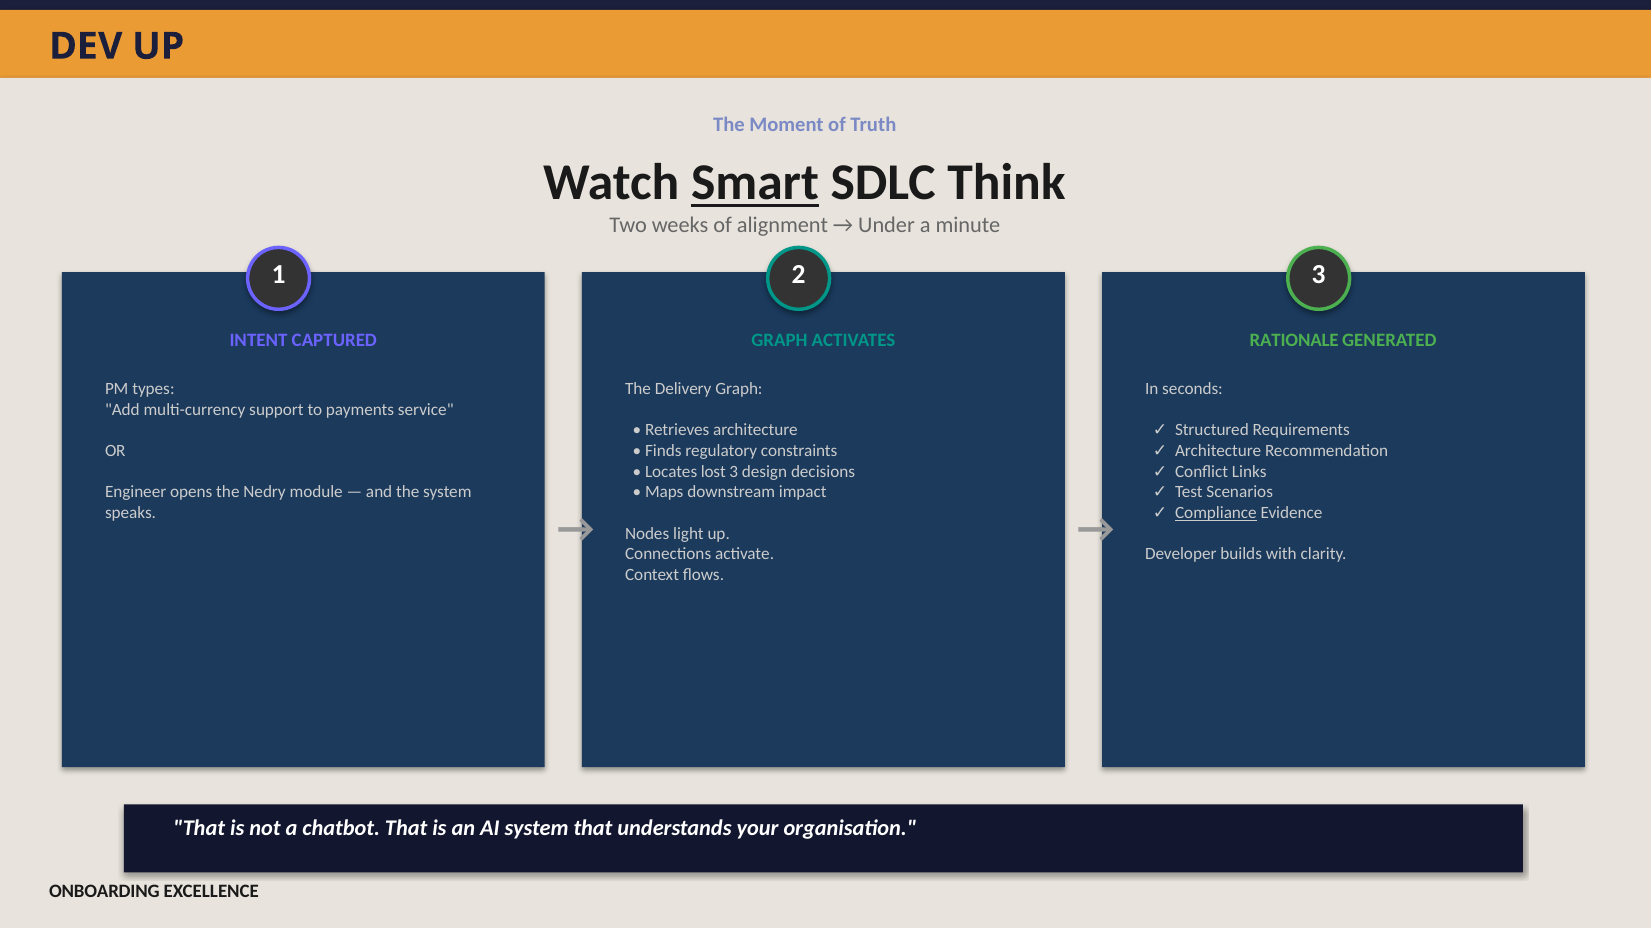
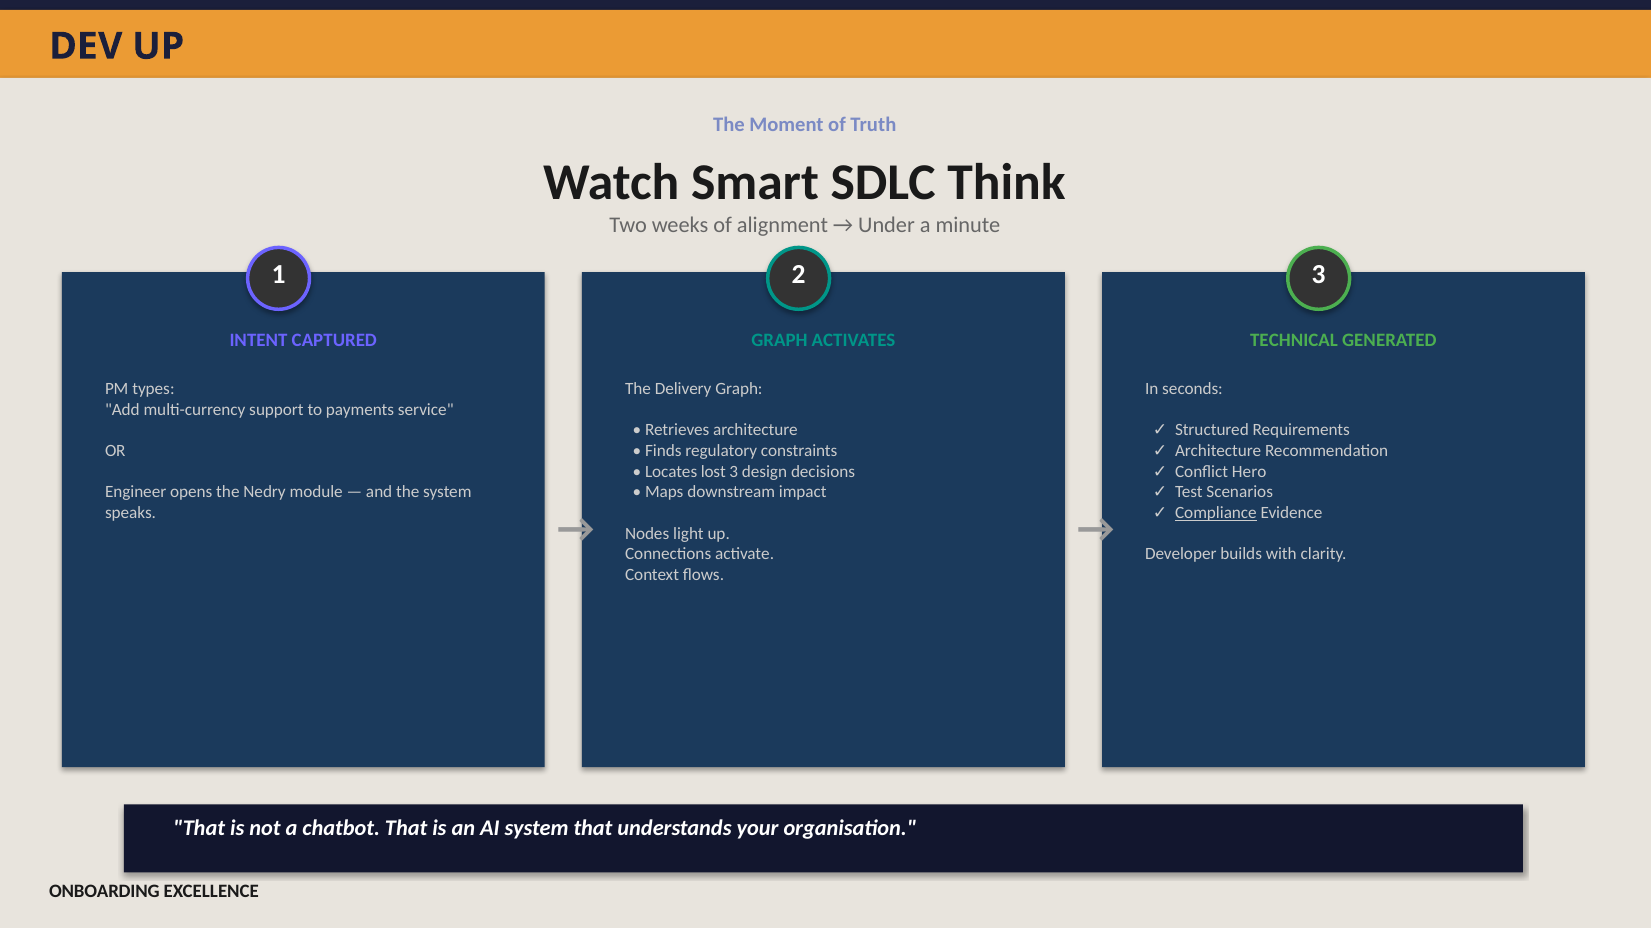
Smart underline: present -> none (755, 183)
RATIONALE: RATIONALE -> TECHNICAL (1294, 341)
Links: Links -> Hero (1249, 472)
